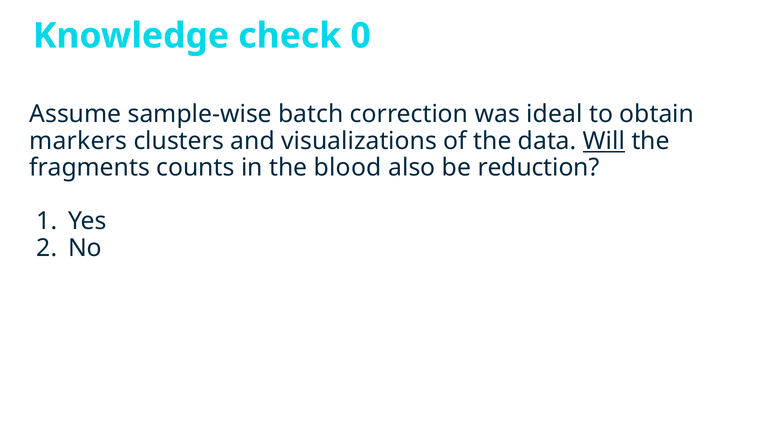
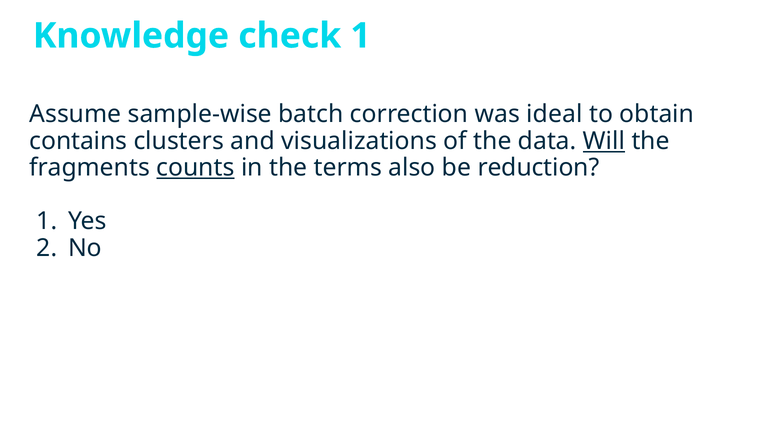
check 0: 0 -> 1 (361, 36)
markers: markers -> contains (78, 141)
counts underline: none -> present (195, 168)
blood: blood -> terms (348, 168)
